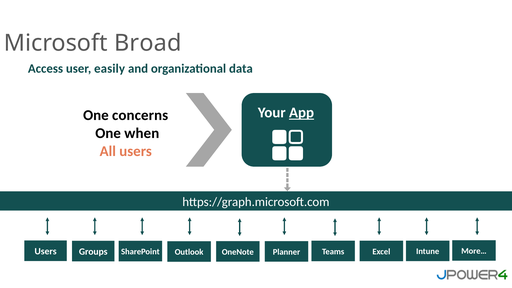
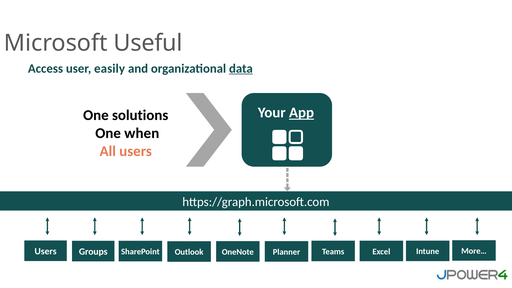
Broad: Broad -> Useful (148, 43)
data underline: none -> present (241, 69)
concerns: concerns -> solutions (140, 115)
